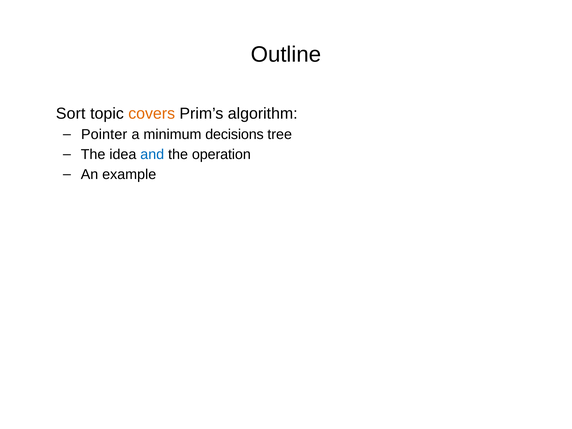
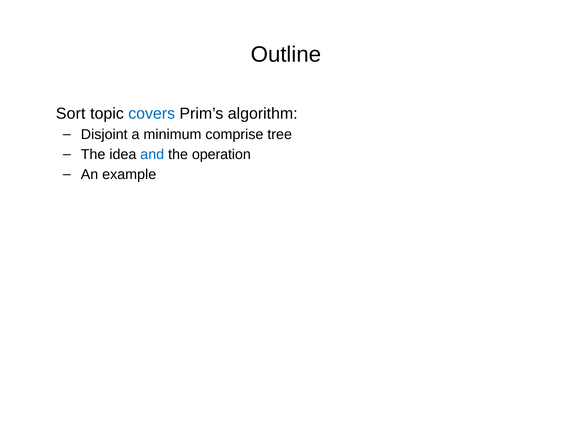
covers colour: orange -> blue (152, 114)
Pointer: Pointer -> Disjoint (104, 134)
decisions: decisions -> comprise (234, 134)
